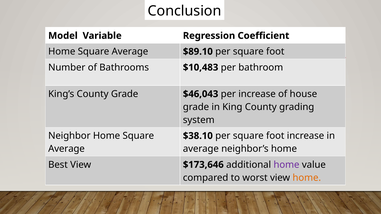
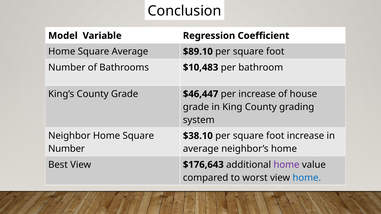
$46,043: $46,043 -> $46,447 (201, 94)
Average: Average -> Number (66, 149)
$173,646: $173,646 -> $176,643 (203, 165)
home colour: orange -> blue (307, 178)
